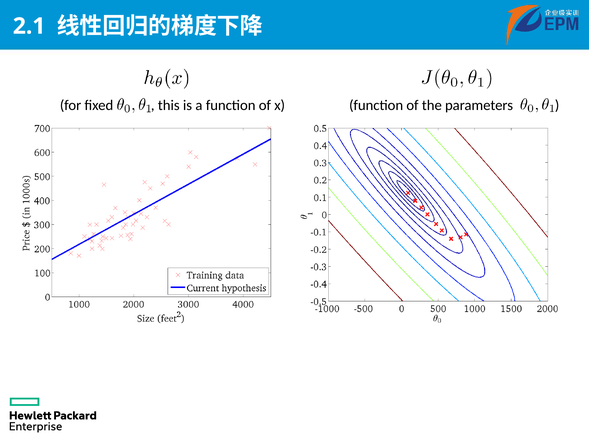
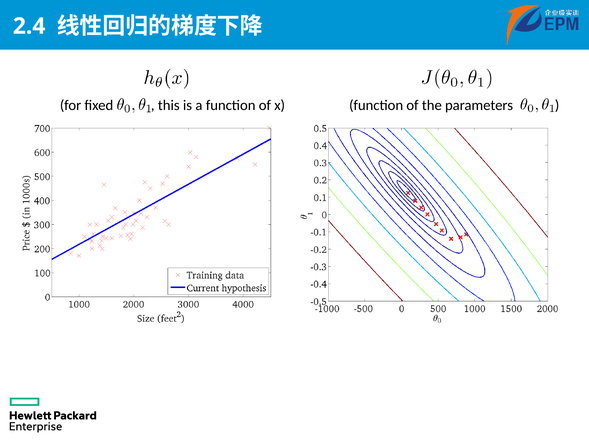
2.1: 2.1 -> 2.4 (29, 26)
